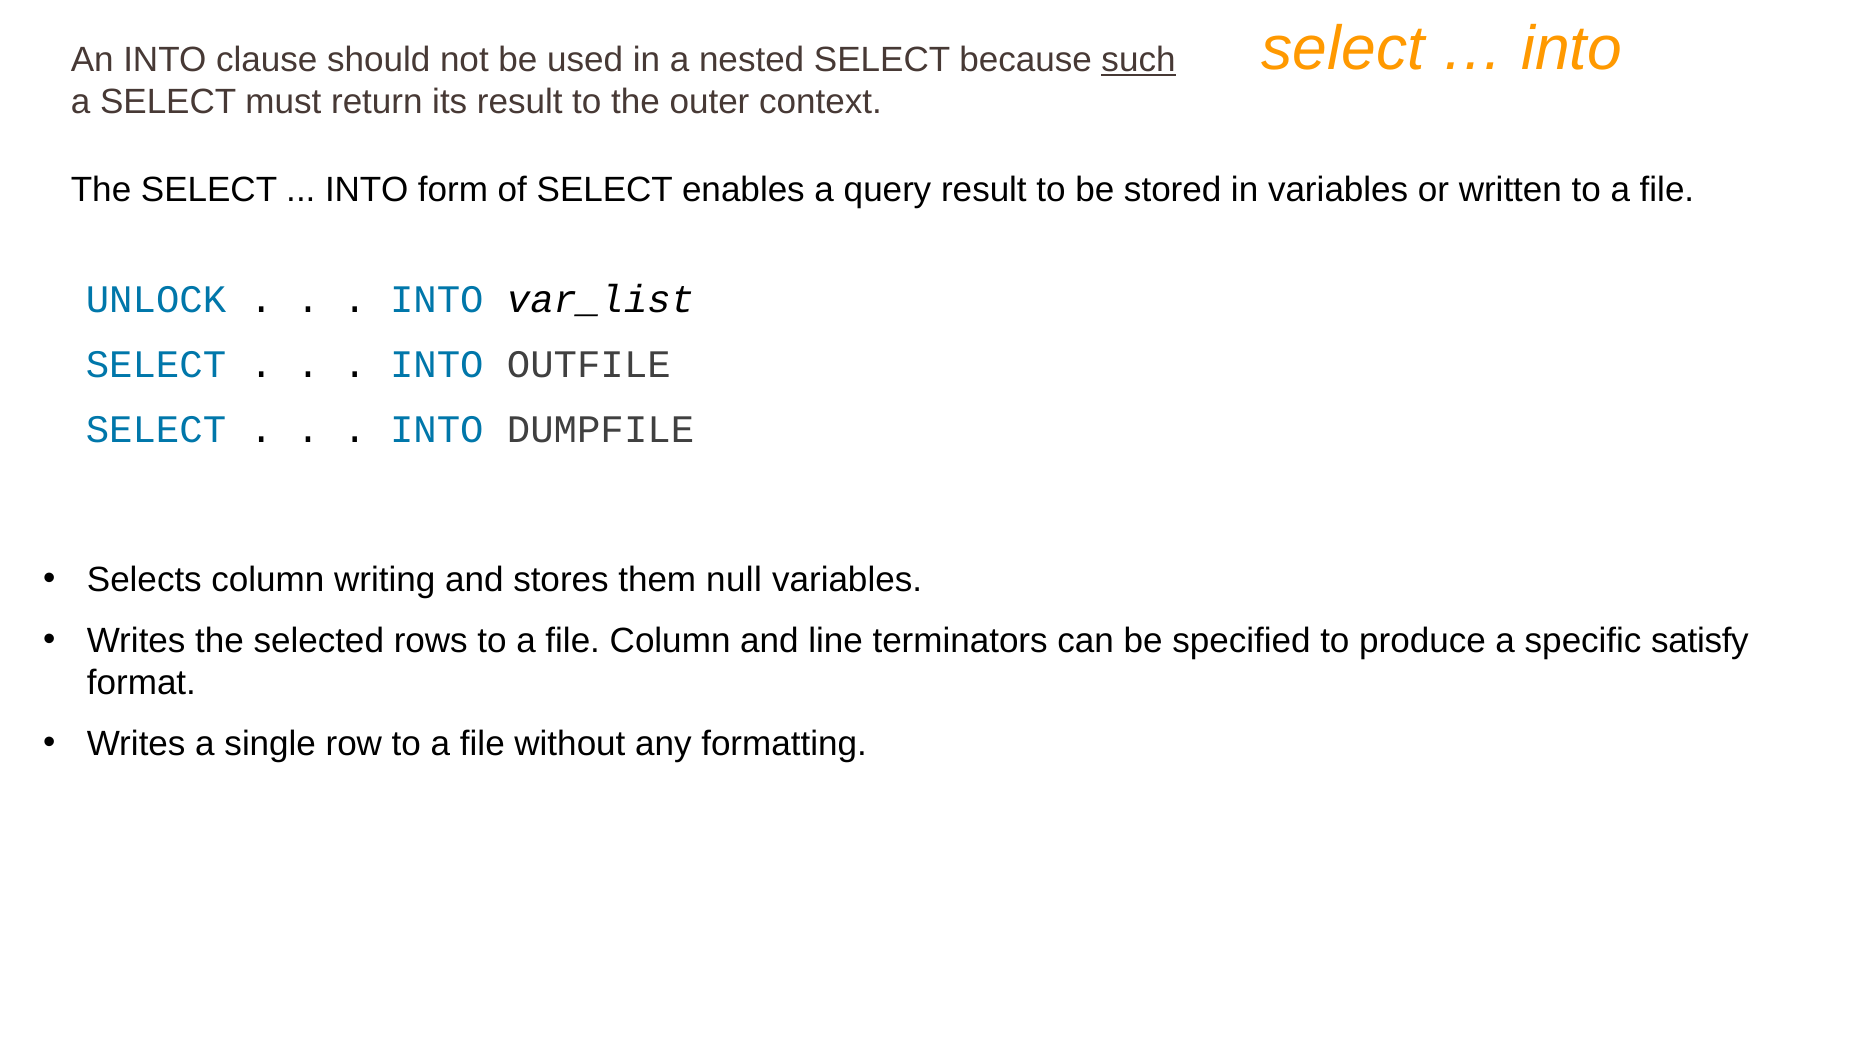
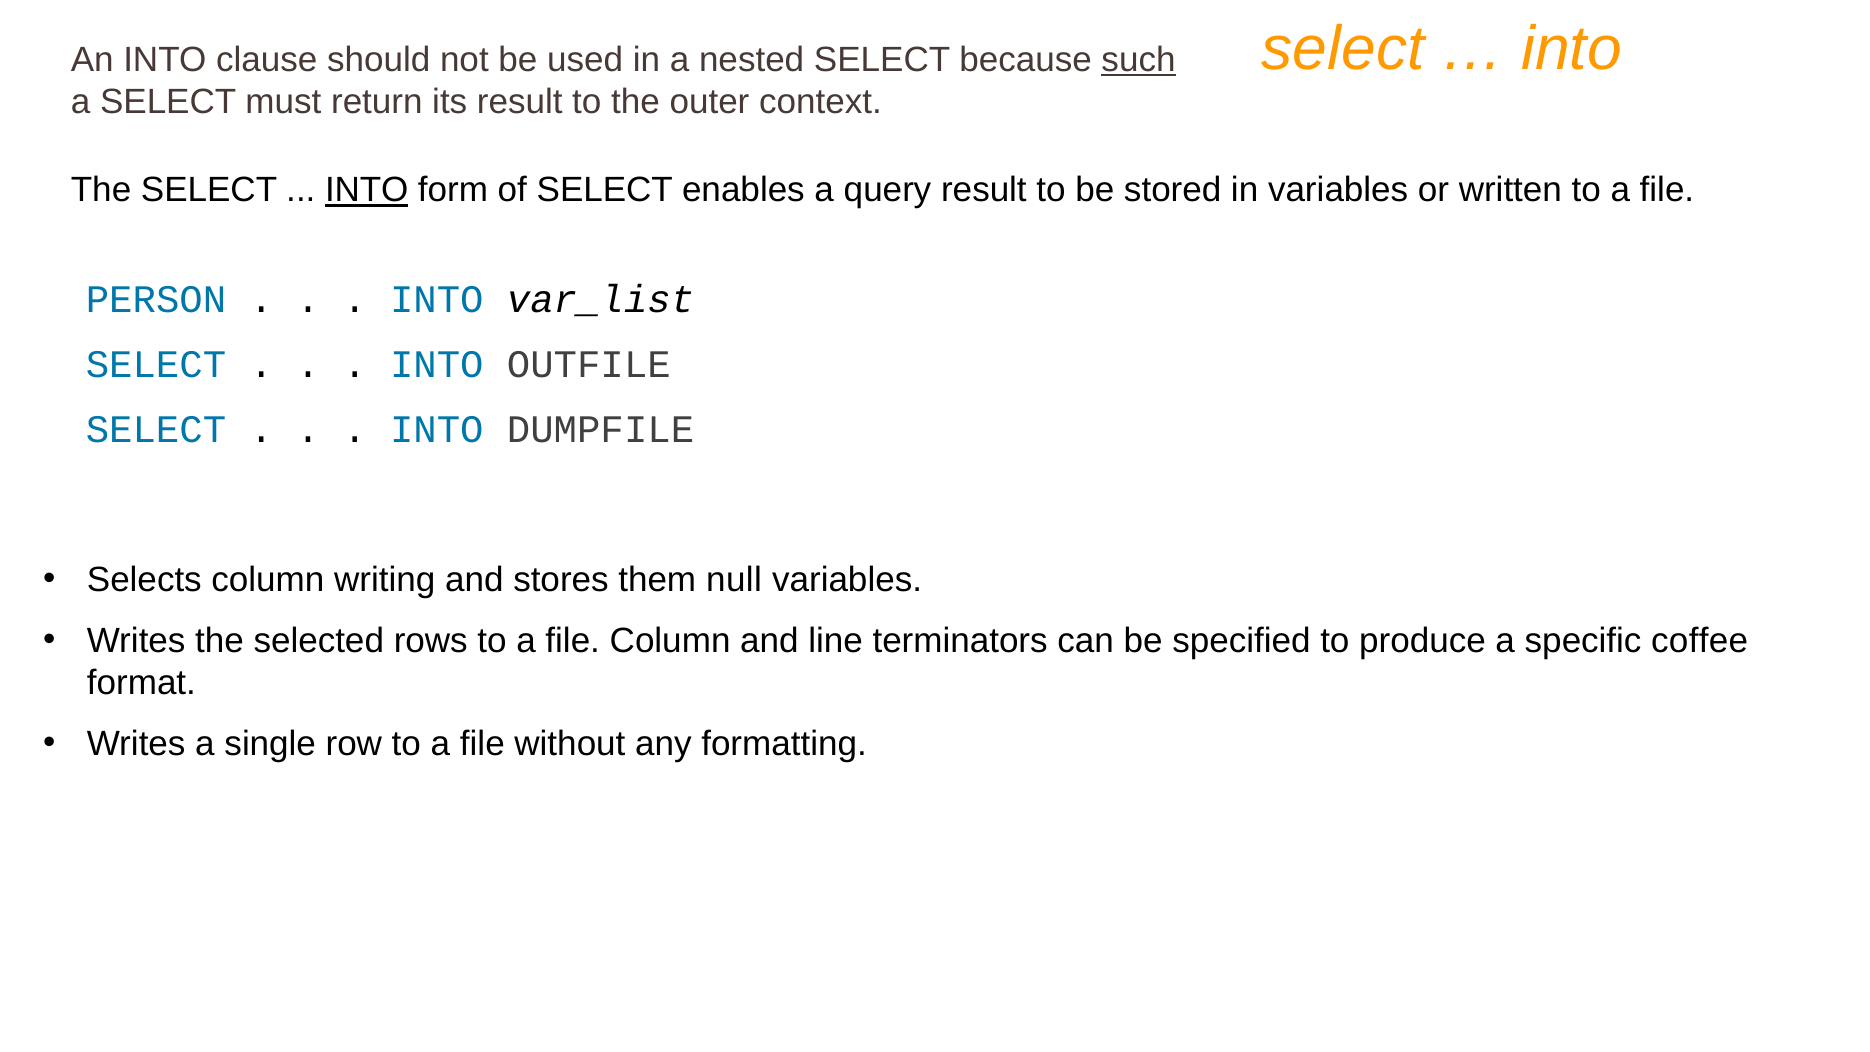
INTO underline: none -> present (367, 190)
UNLOCK: UNLOCK -> PERSON (156, 299)
satisfy: satisfy -> coffee (1700, 641)
